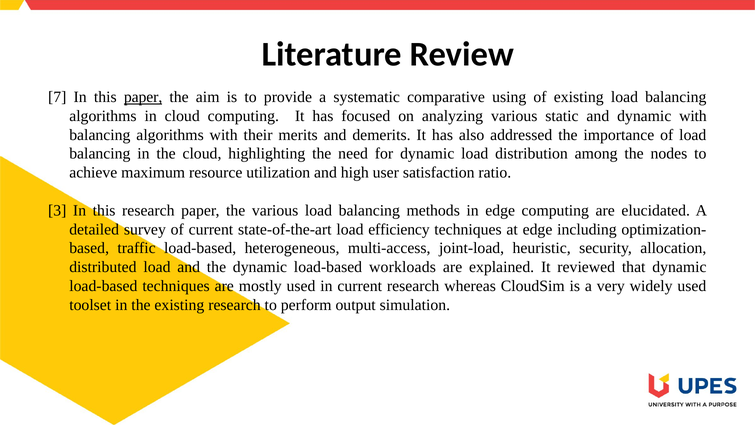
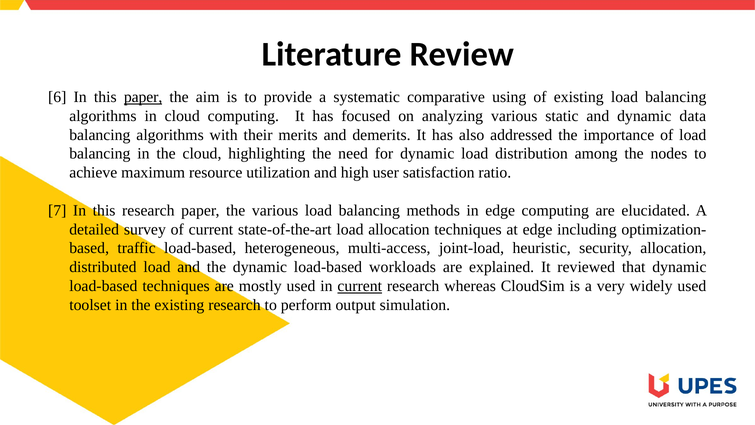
7: 7 -> 6 (57, 97)
dynamic with: with -> data (693, 116)
3: 3 -> 7 (57, 210)
load efficiency: efficiency -> allocation (399, 229)
current underline: none -> present (360, 286)
